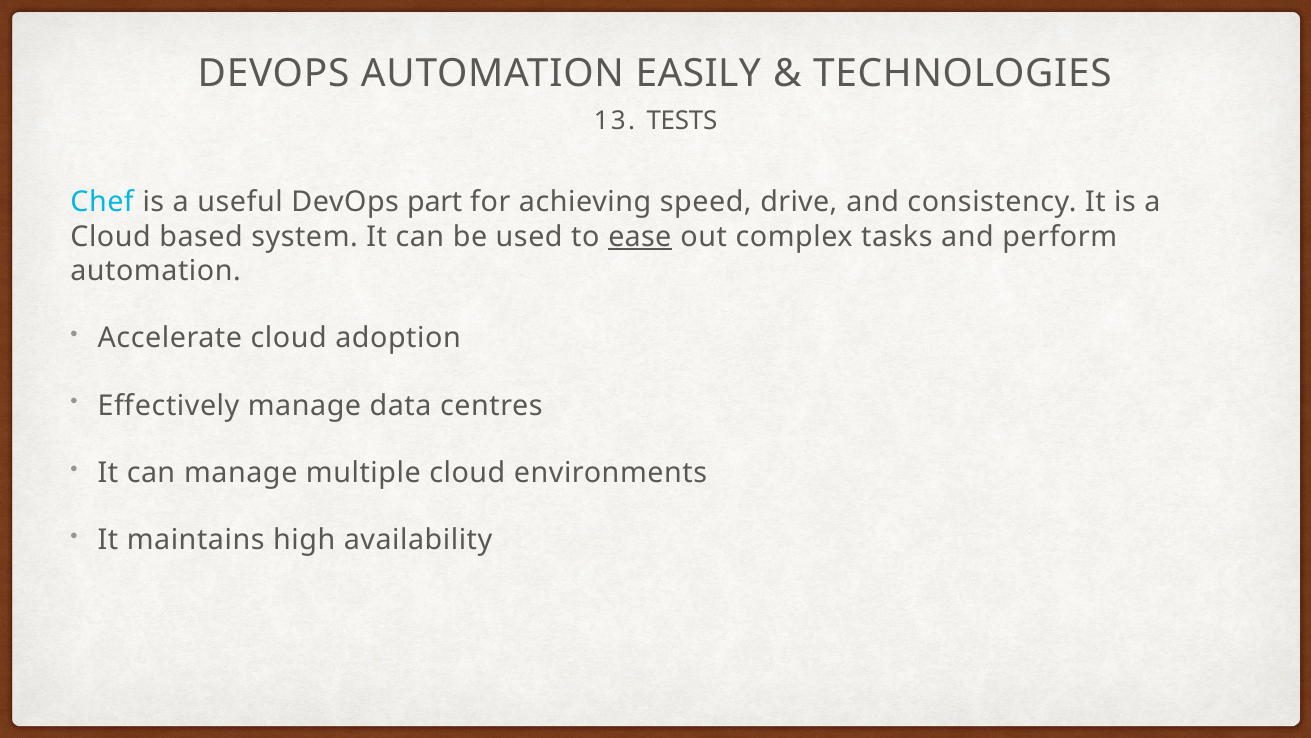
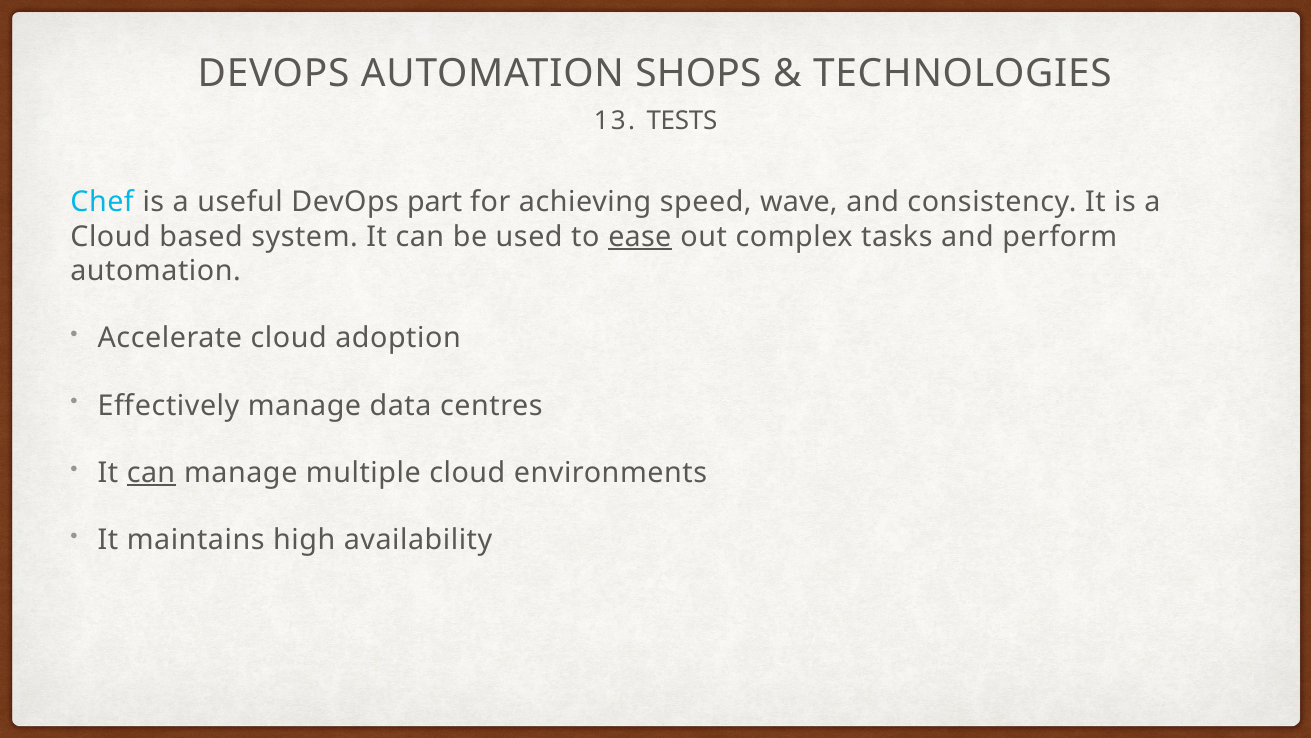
EASILY: EASILY -> SHOPS (698, 73)
drive: drive -> wave (799, 202)
can underline: none -> present (151, 473)
